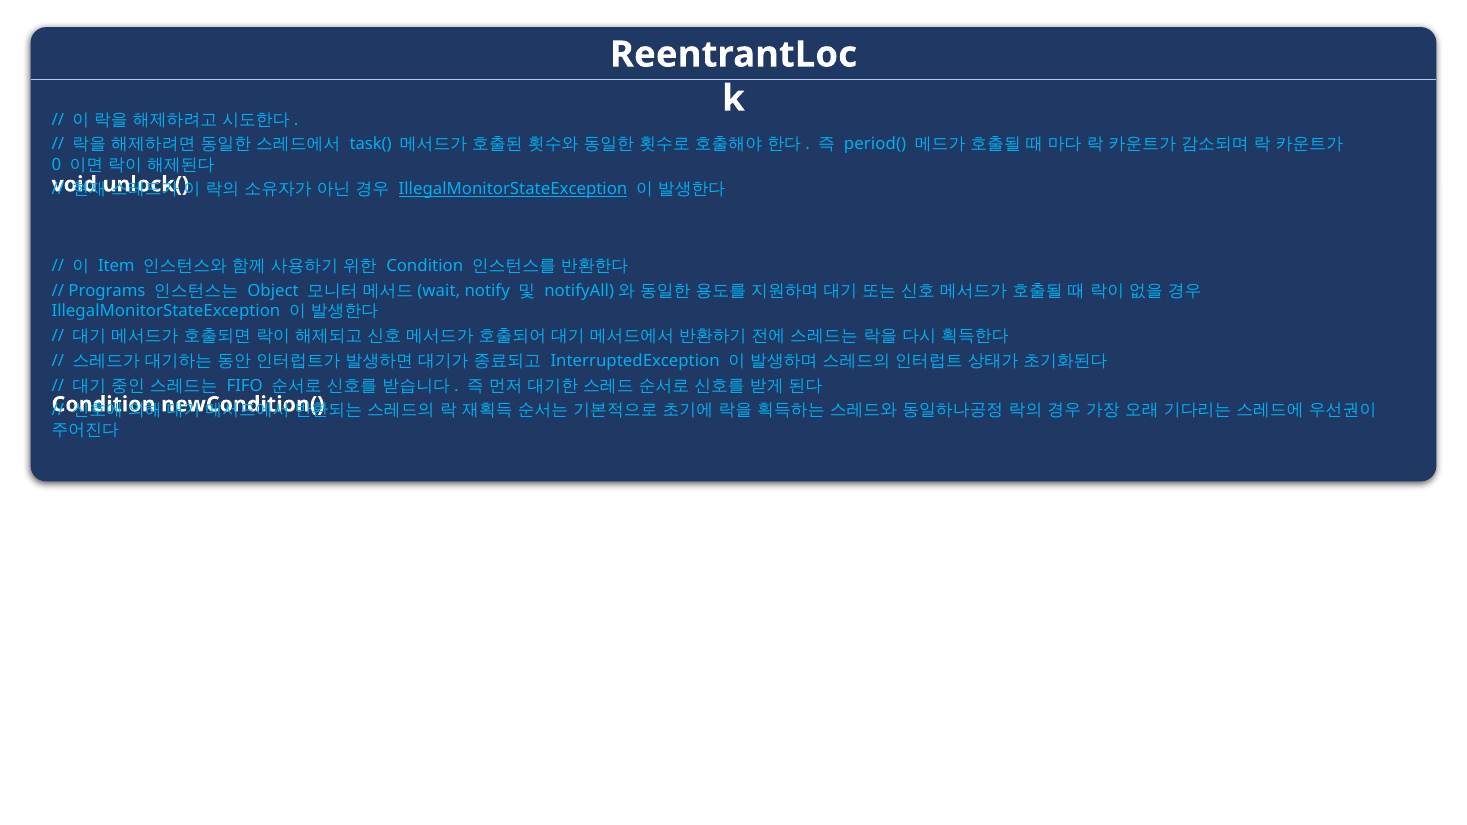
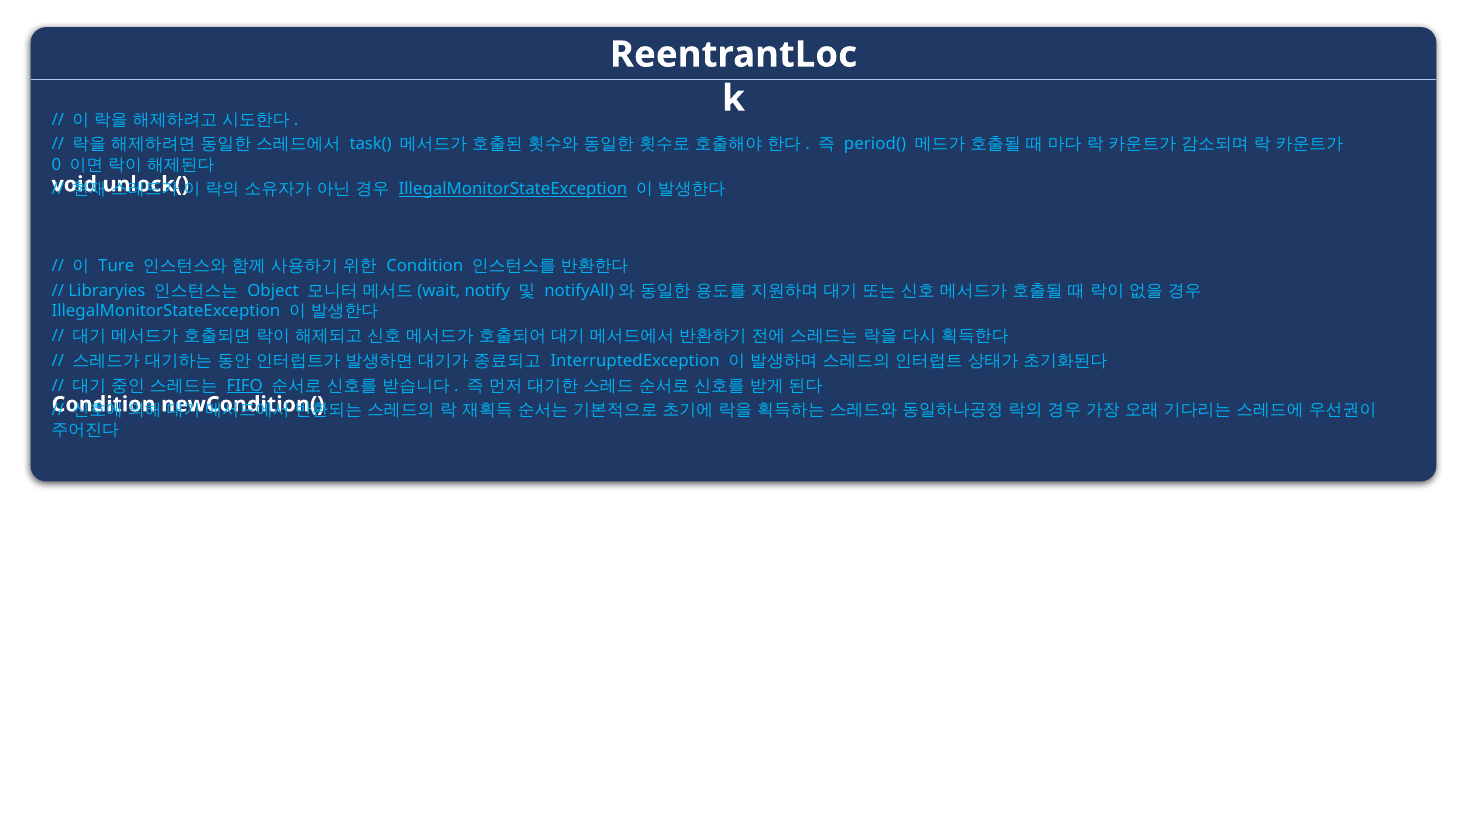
Item: Item -> Ture (116, 266)
Programs: Programs -> Libraryies (107, 291)
FIFO underline: none -> present (245, 386)
